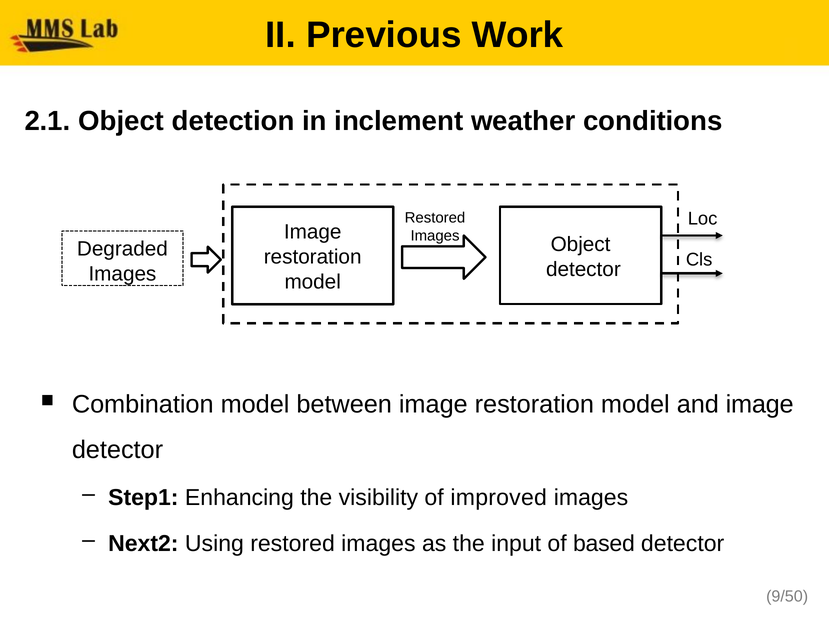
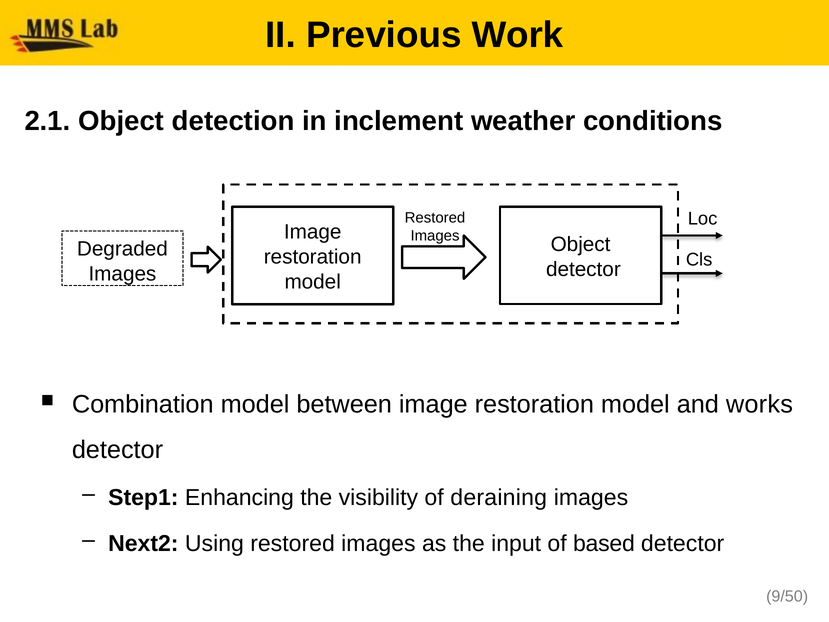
and image: image -> works (759, 404)
improved: improved -> deraining (499, 497)
